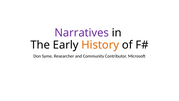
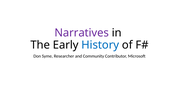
History colour: orange -> blue (100, 45)
